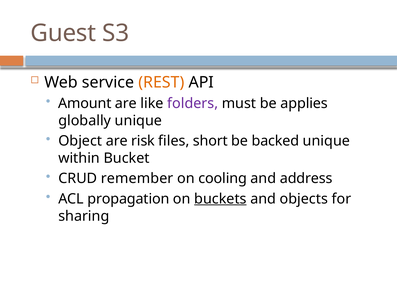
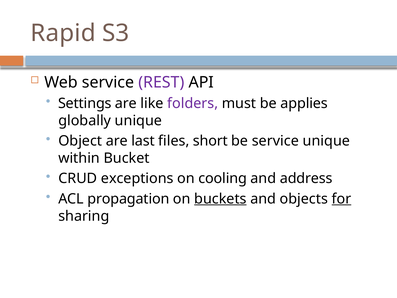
Guest: Guest -> Rapid (63, 33)
REST colour: orange -> purple (161, 82)
Amount: Amount -> Settings (85, 103)
risk: risk -> last (143, 141)
be backed: backed -> service (275, 141)
remember: remember -> exceptions (137, 178)
for underline: none -> present (341, 199)
